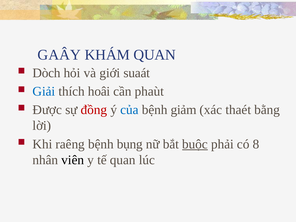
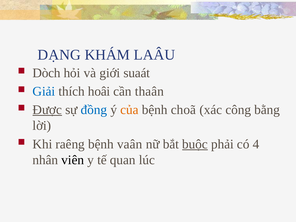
GAÂY: GAÂY -> DẠNG (59, 55)
KHÁM QUAN: QUAN -> LAÂU (155, 55)
phaùt: phaùt -> thaân (149, 91)
Được underline: none -> present (47, 110)
đồng colour: red -> blue (94, 110)
của colour: blue -> orange (129, 110)
giảm: giảm -> choã (183, 110)
thaét: thaét -> công (238, 110)
bụng: bụng -> vaân (130, 144)
8: 8 -> 4 (256, 144)
